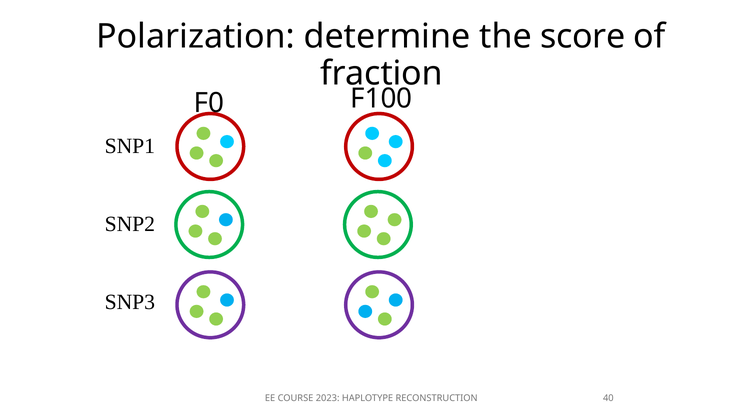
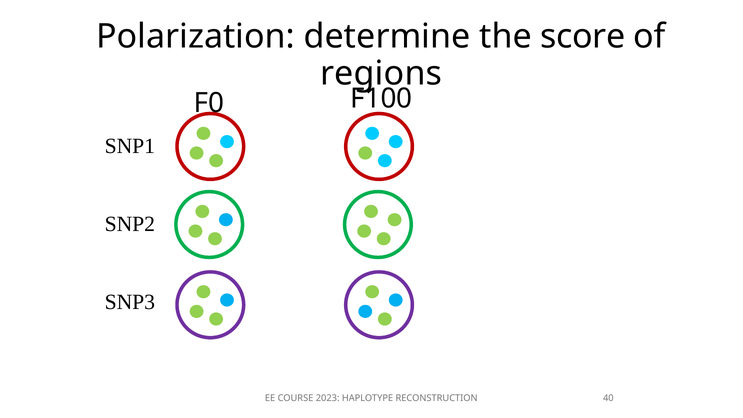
fraction: fraction -> regions (381, 73)
